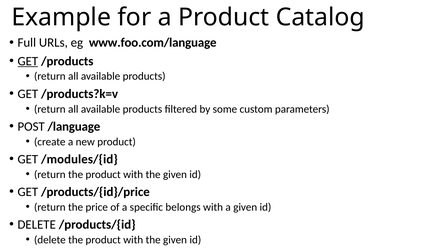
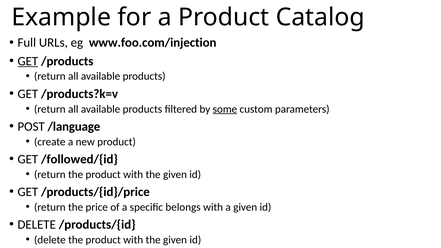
www.foo.com/language: www.foo.com/language -> www.foo.com/injection (153, 43)
some underline: none -> present (225, 109)
/modules/{id: /modules/{id -> /followed/{id (79, 159)
